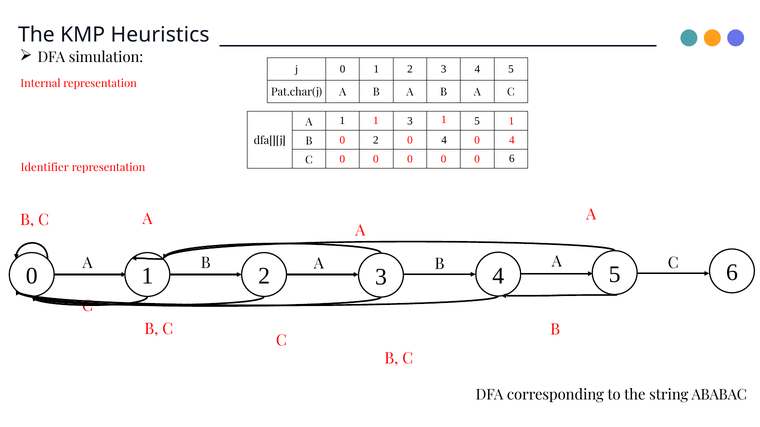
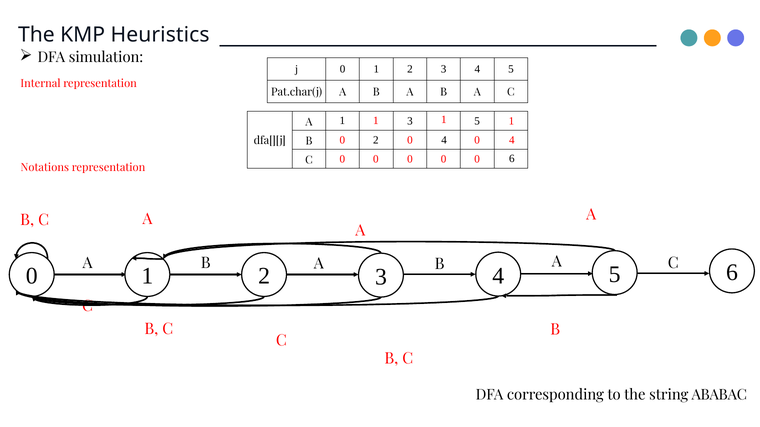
Identifier: Identifier -> Notations (45, 168)
